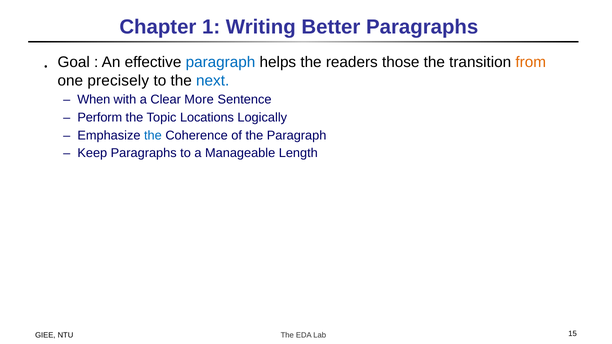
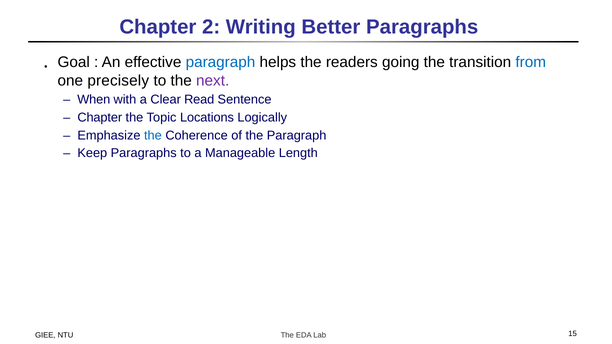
1: 1 -> 2 (211, 27)
those: those -> going (401, 62)
from colour: orange -> blue (531, 62)
next colour: blue -> purple (213, 81)
More: More -> Read (199, 100)
Perform: Perform -> Chapter (100, 118)
